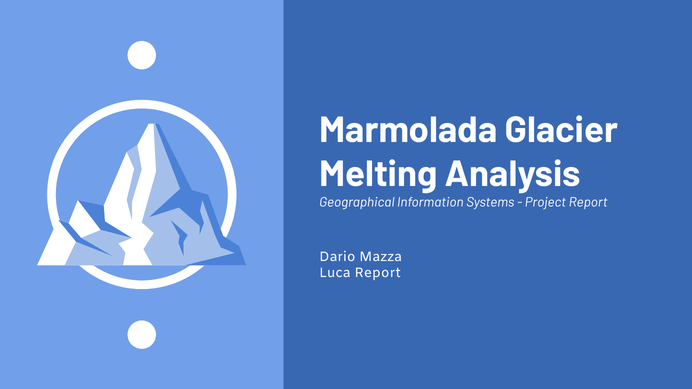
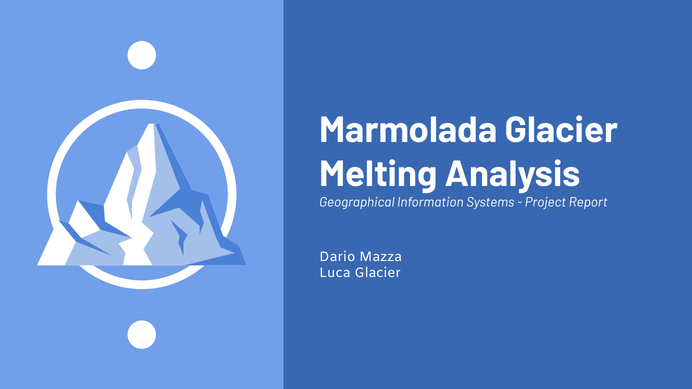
Luca Report: Report -> Glacier (378, 273)
